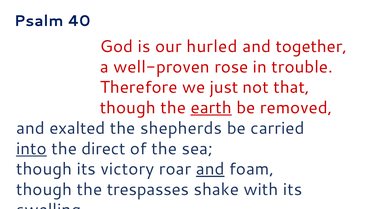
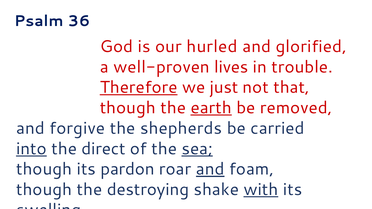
40: 40 -> 36 (79, 21)
together: together -> glorified (311, 47)
rose: rose -> lives (231, 67)
Therefore underline: none -> present (139, 87)
exalted: exalted -> forgive (77, 128)
sea underline: none -> present (197, 149)
victory: victory -> pardon (128, 169)
trespasses: trespasses -> destroying (148, 190)
with underline: none -> present (261, 190)
